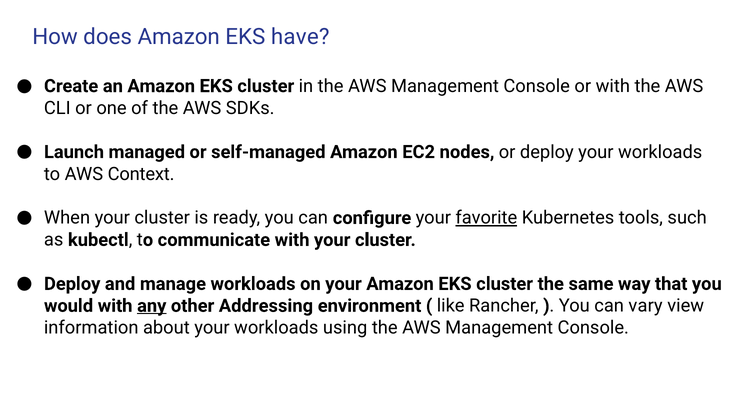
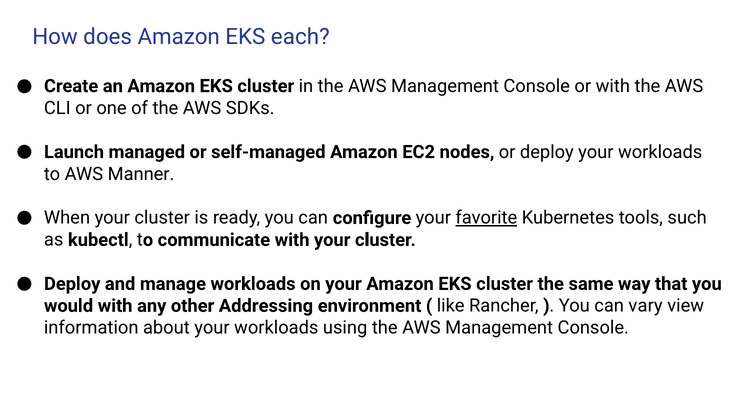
have: have -> each (300, 37)
Context: Context -> Manner (141, 174)
any underline: present -> none (152, 306)
